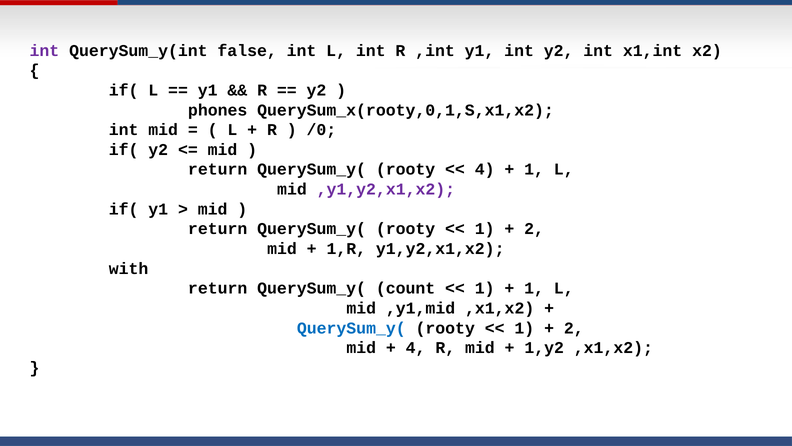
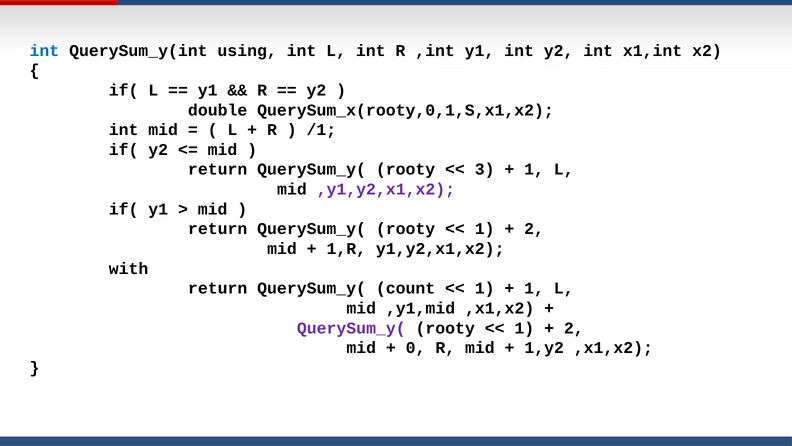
int colour: purple -> blue (44, 51)
false: false -> using (247, 51)
phones: phones -> double (218, 110)
/0: /0 -> /1 (321, 130)
4: 4 -> 3 (485, 169)
QuerySum_y( colour: blue -> purple (351, 328)
4: 4 -> 0 (416, 348)
